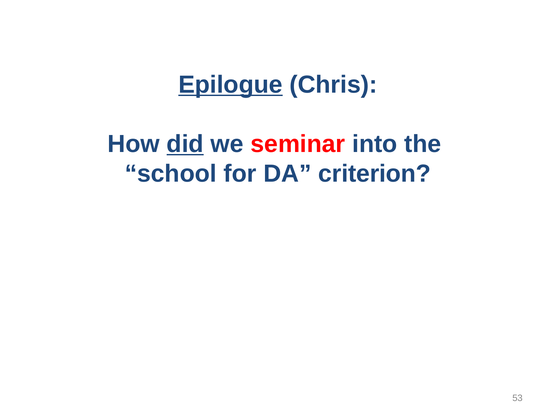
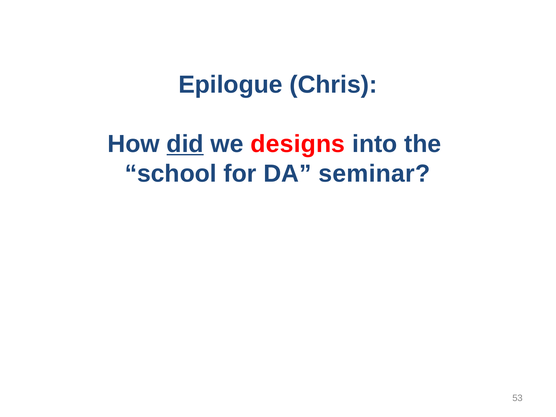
Epilogue underline: present -> none (230, 85)
seminar: seminar -> designs (298, 144)
criterion: criterion -> seminar (374, 174)
